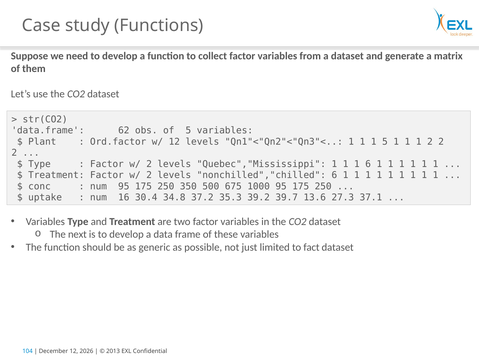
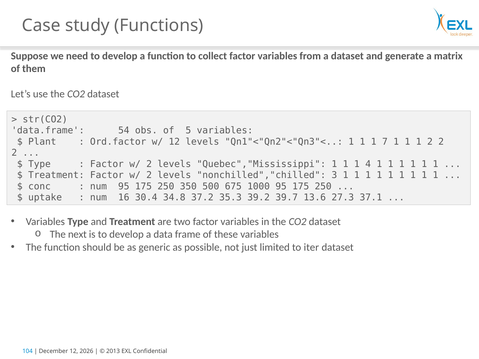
62: 62 -> 54 (124, 131)
1 5: 5 -> 7 (385, 142)
1 6: 6 -> 4 (368, 164)
nonchilled","chilled 6: 6 -> 3 (334, 175)
fact: fact -> iter (311, 247)
